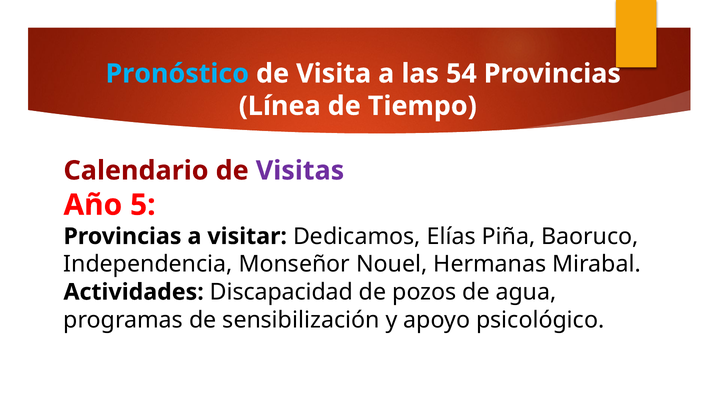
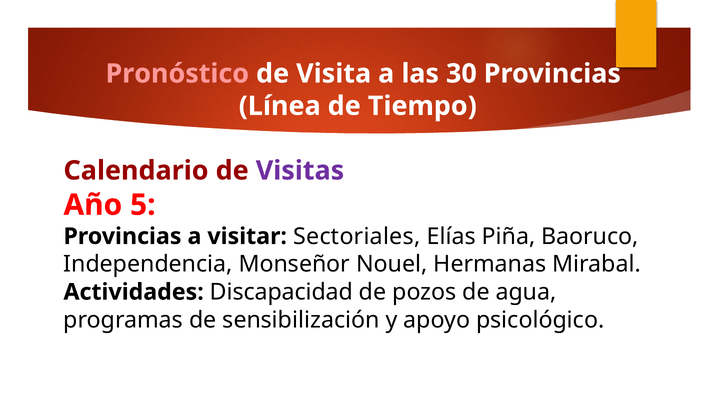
Pronóstico colour: light blue -> pink (177, 74)
54: 54 -> 30 (461, 74)
Dedicamos: Dedicamos -> Sectoriales (357, 237)
